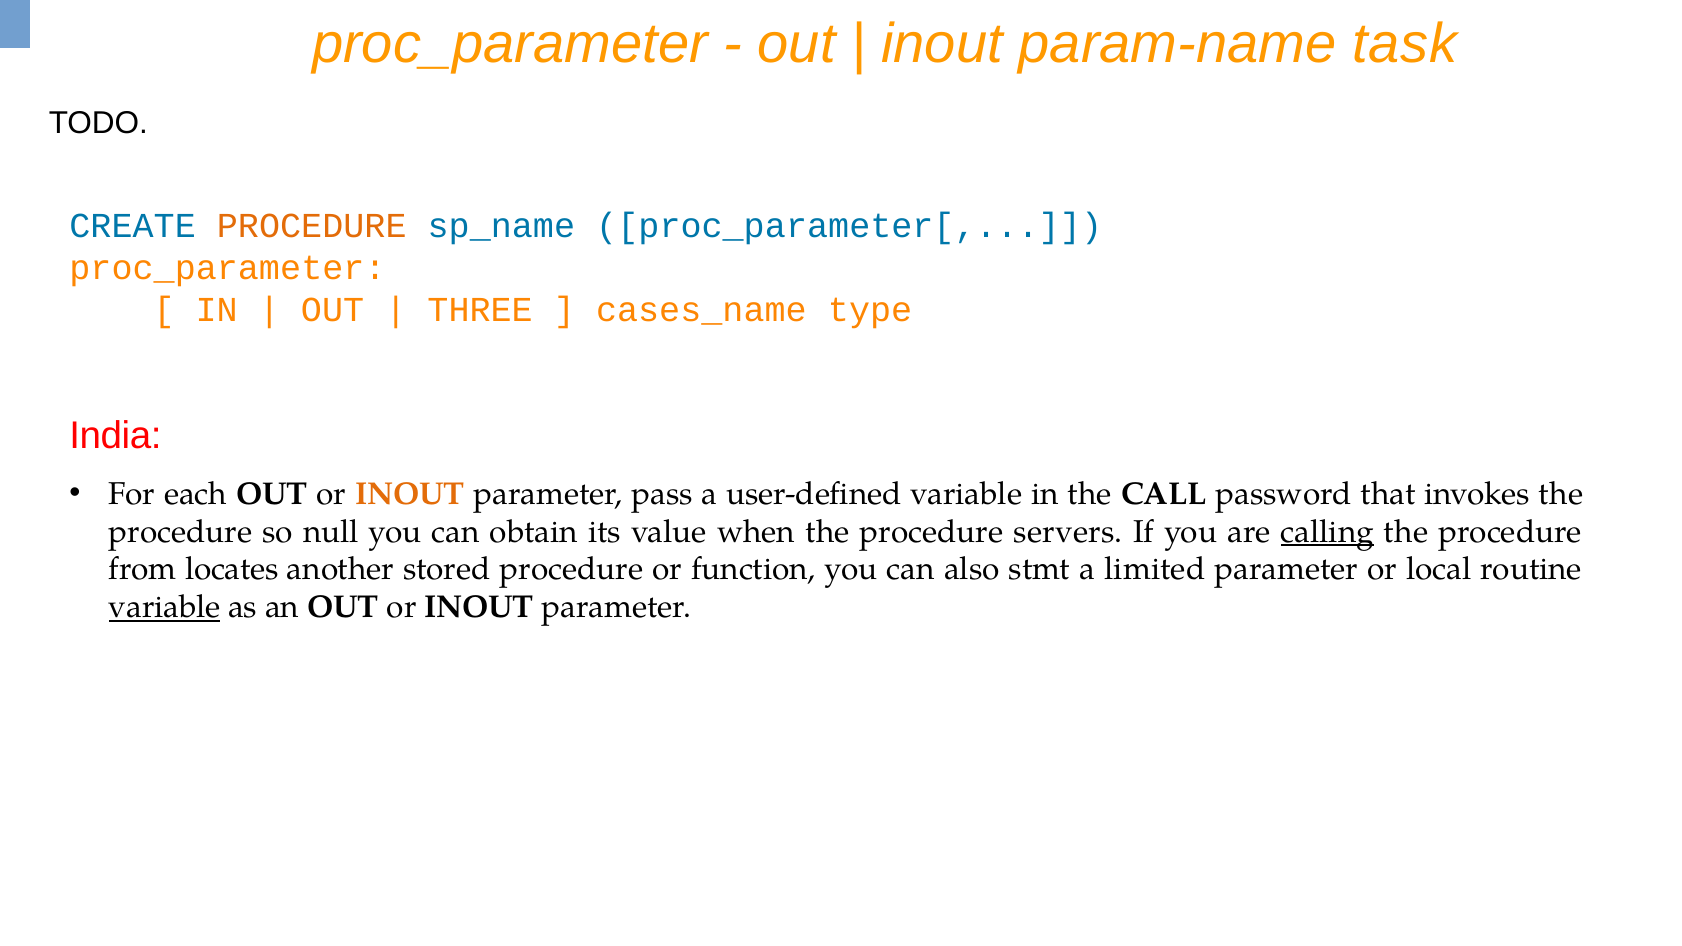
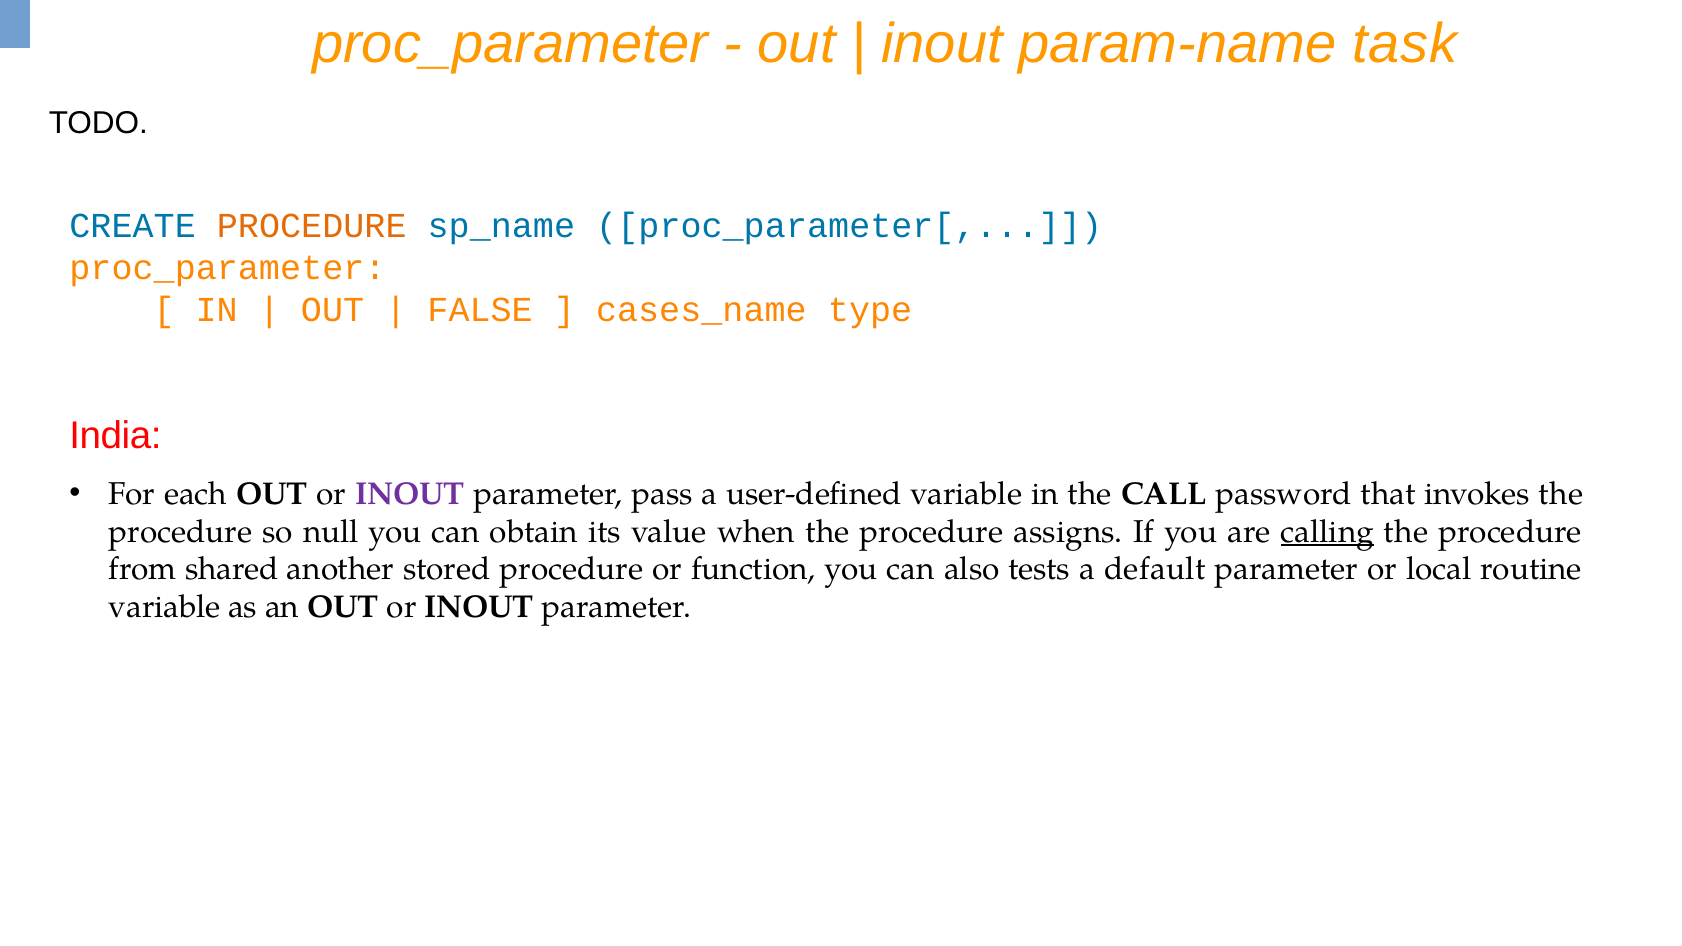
THREE: THREE -> FALSE (480, 310)
INOUT colour: orange -> purple (410, 494)
servers: servers -> assigns (1068, 532)
locates: locates -> shared (232, 570)
stmt: stmt -> tests (1040, 570)
limited: limited -> default (1155, 570)
variable underline: present -> none (165, 607)
